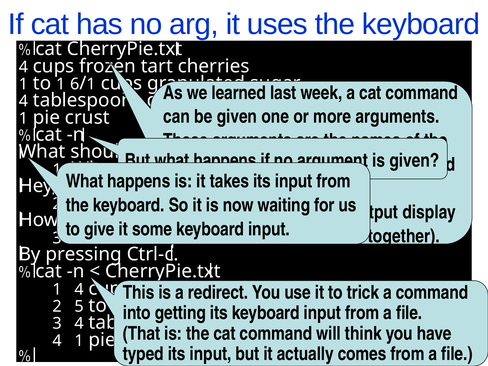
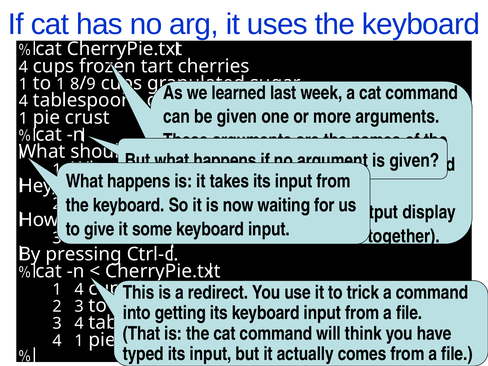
6: 6 -> 8 (75, 84)
1: 1 -> 9 (91, 84)
2 5: 5 -> 3 (79, 306)
